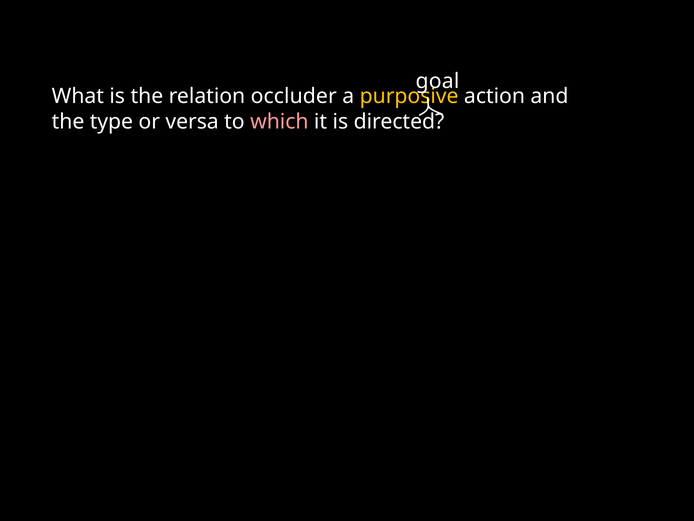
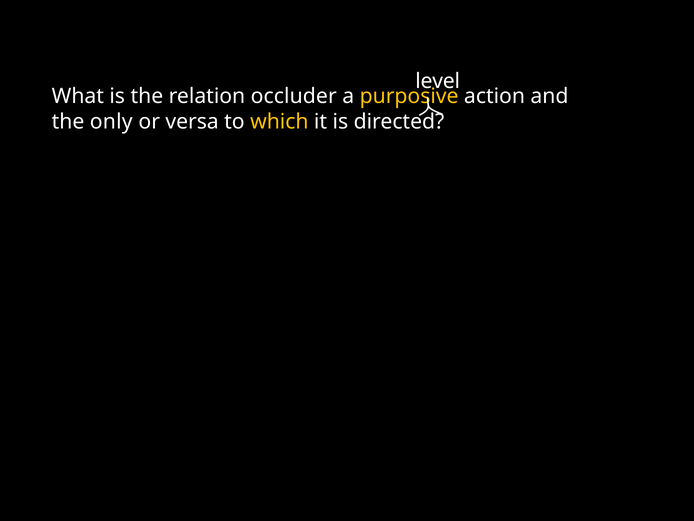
goal: goal -> level (438, 81)
type: type -> only (111, 122)
which colour: pink -> yellow (279, 122)
